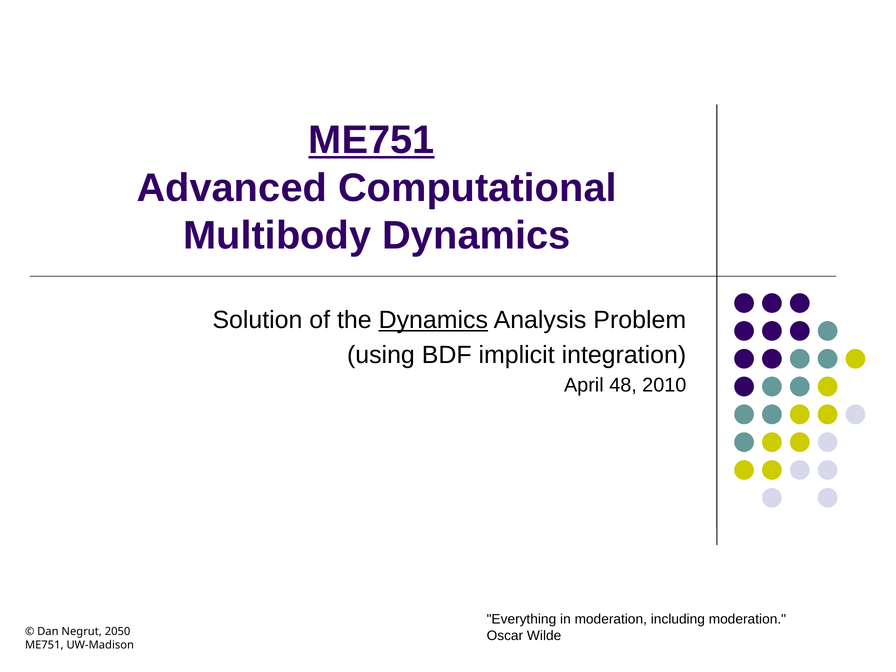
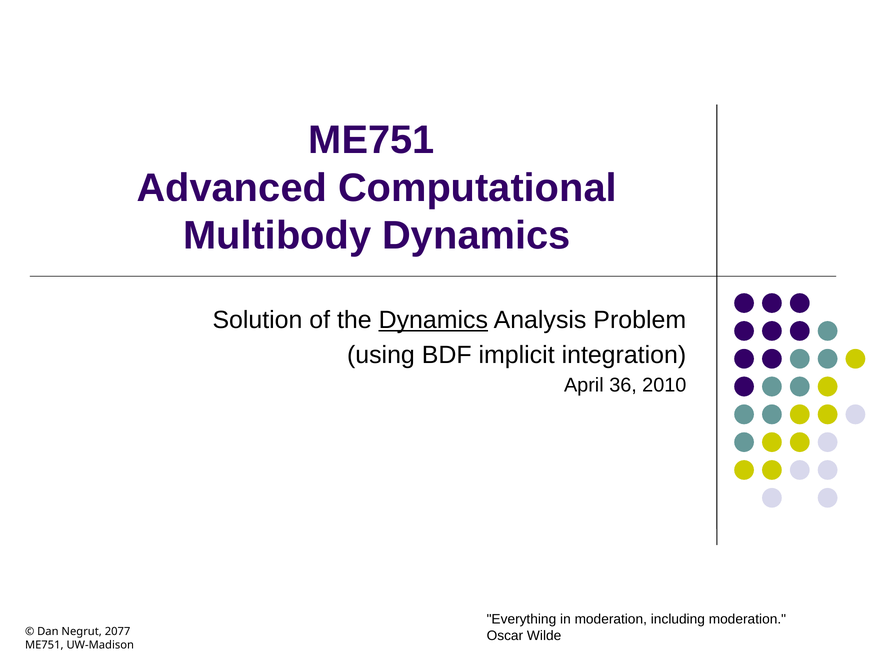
ME751 underline: present -> none (371, 140)
48: 48 -> 36 (623, 385)
2050: 2050 -> 2077 (118, 631)
